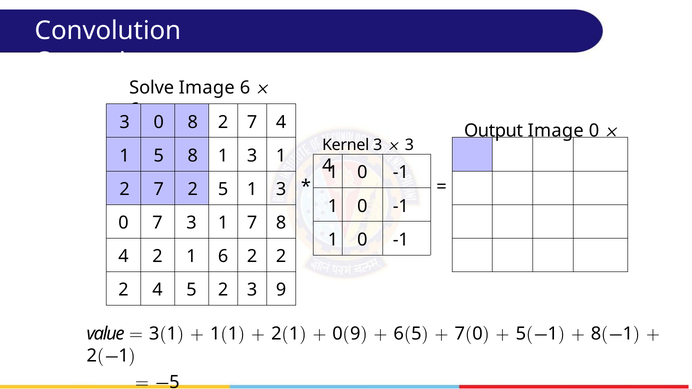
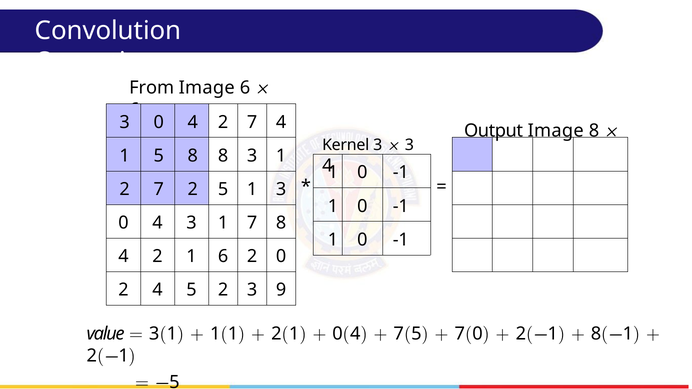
Solve: Solve -> From (152, 88)
8: 8 -> 4 (193, 122)
Image 0: 0 -> 8 (594, 131)
8 1: 1 -> 8 (223, 156)
7: 7 -> 4 (157, 223)
6 2 2: 2 -> 0 (281, 257)
9: 9 -> 4 (355, 334)
6: 6 -> 7 (399, 334)
5: 5 -> 2 (521, 334)
